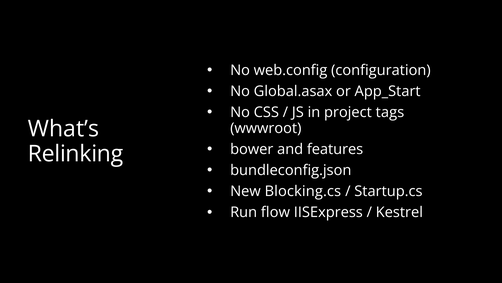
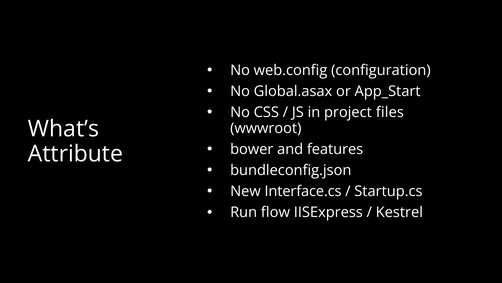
tags: tags -> files (390, 112)
Relinking: Relinking -> Attribute (75, 153)
Blocking.cs: Blocking.cs -> Interface.cs (303, 191)
